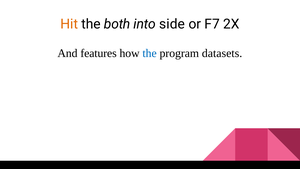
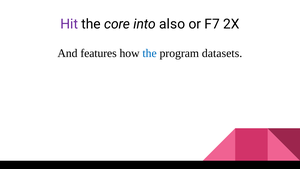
Hit colour: orange -> purple (69, 24)
both: both -> core (117, 24)
side: side -> also (172, 24)
